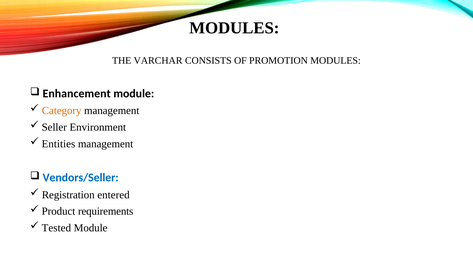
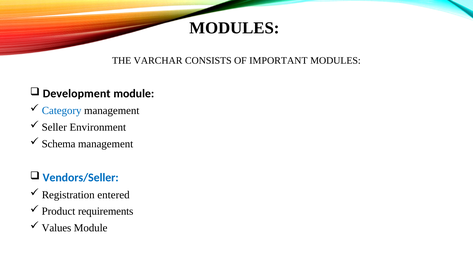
PROMOTION: PROMOTION -> IMPORTANT (278, 60)
Enhancement: Enhancement -> Development (77, 93)
Category colour: orange -> blue (62, 111)
Entities: Entities -> Schema (59, 144)
Tested: Tested -> Values (56, 228)
